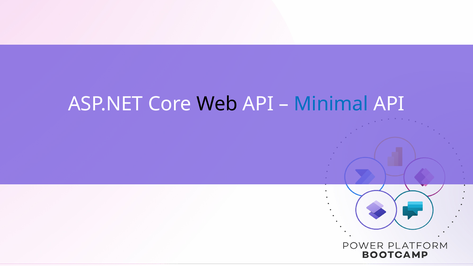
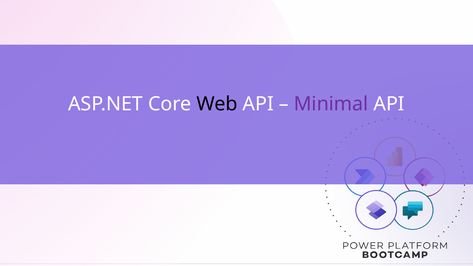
Minimal colour: blue -> purple (331, 104)
